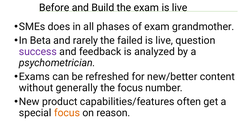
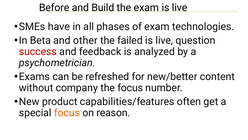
does: does -> have (59, 27)
grandmother: grandmother -> technologies (203, 27)
rarely: rarely -> other (85, 40)
success colour: purple -> red (38, 52)
generally: generally -> company (77, 88)
